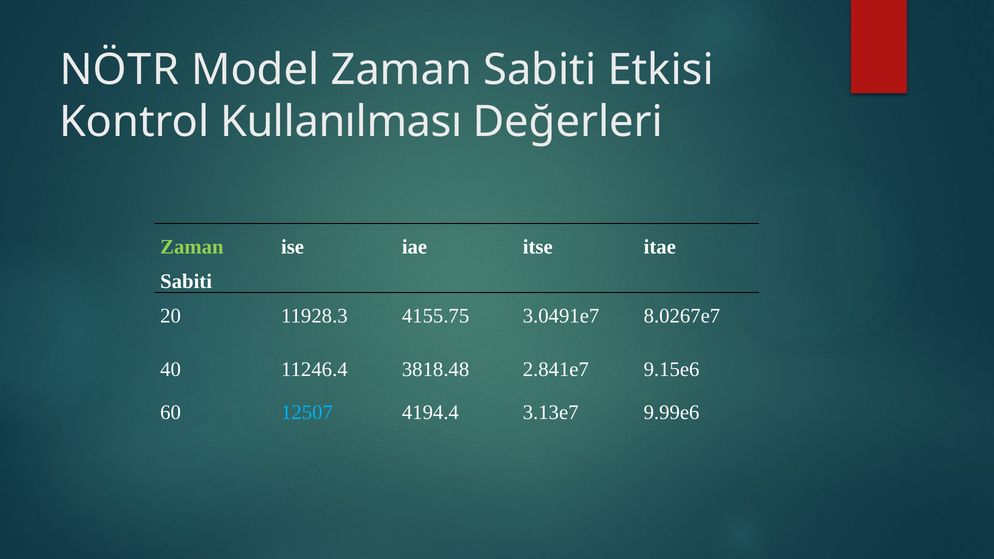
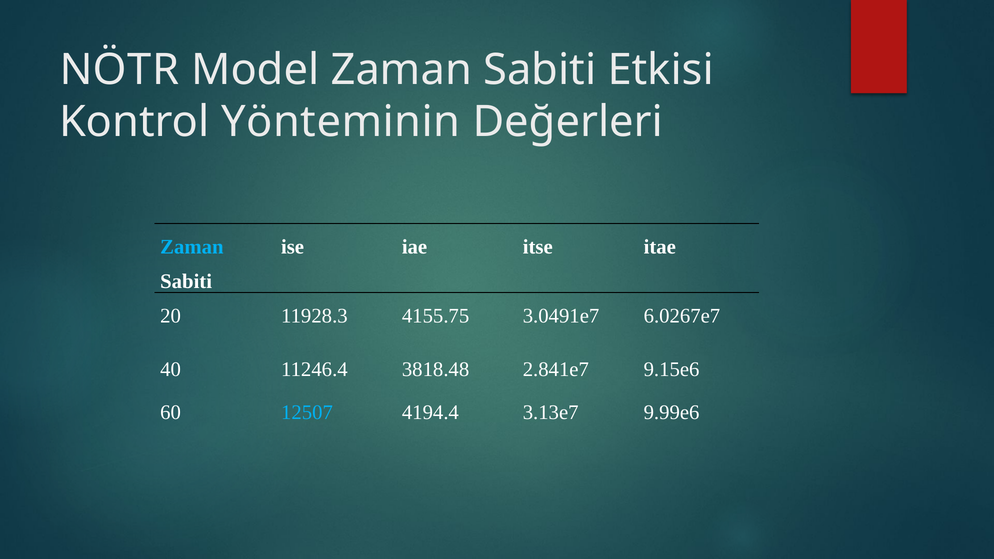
Kullanılması: Kullanılması -> Yönteminin (341, 122)
Zaman colour: light green -> light blue (192, 247)
8.0267e7: 8.0267e7 -> 6.0267e7 (682, 316)
